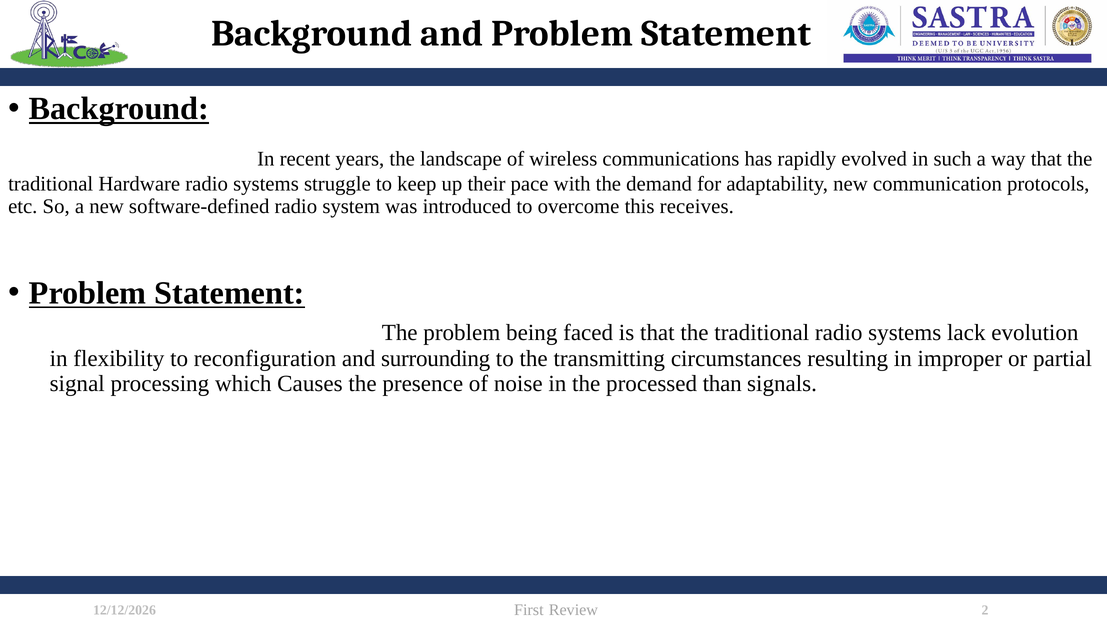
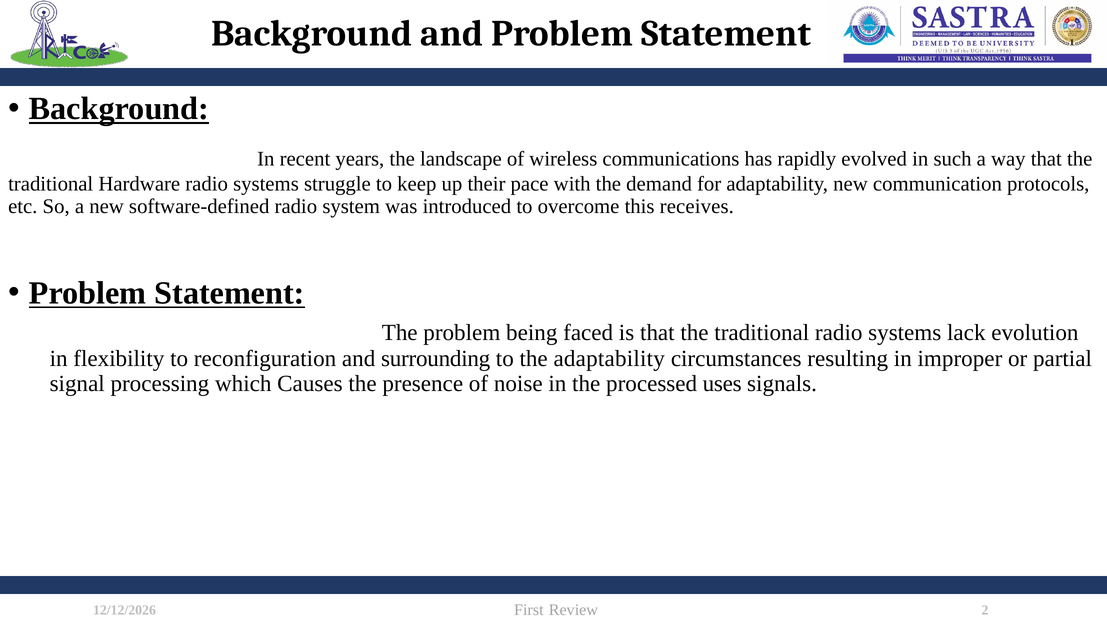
the transmitting: transmitting -> adaptability (609, 358)
than: than -> uses (722, 383)
